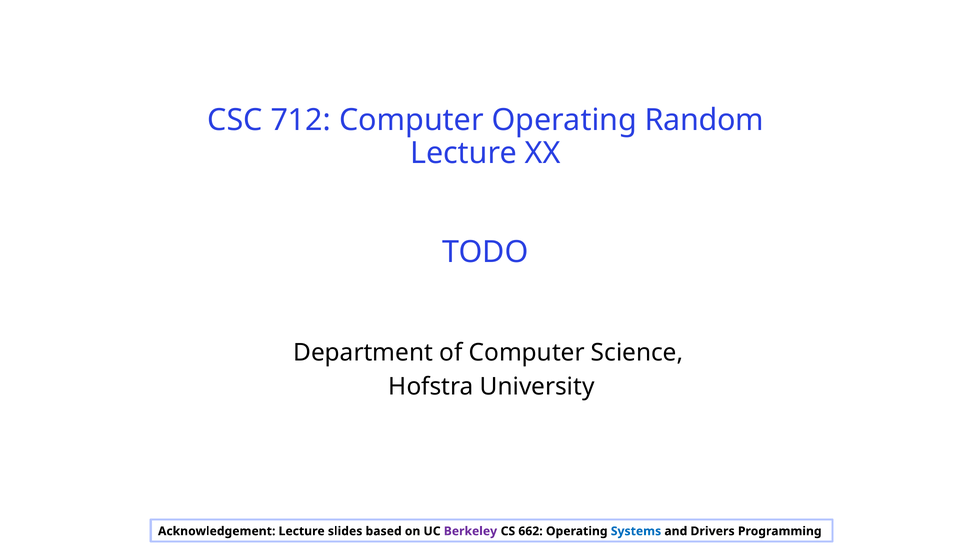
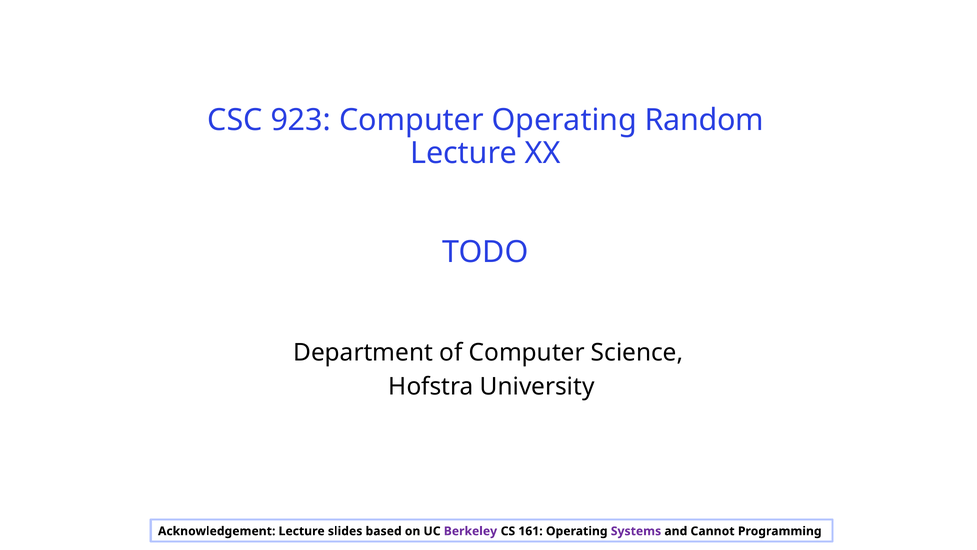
712: 712 -> 923 (301, 120)
662: 662 -> 161 (531, 531)
Systems colour: blue -> purple (636, 531)
Drivers: Drivers -> Cannot (713, 531)
